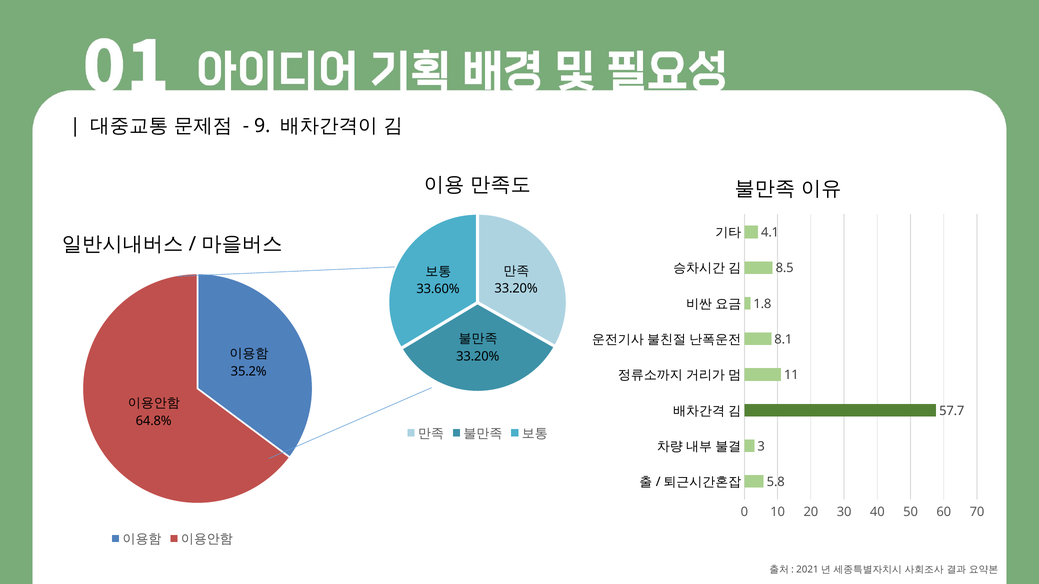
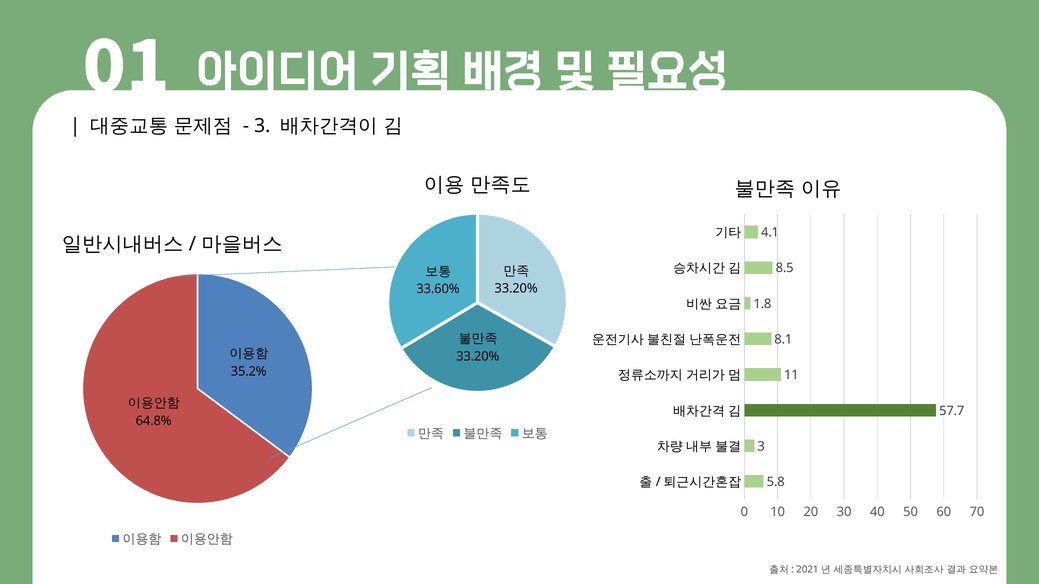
9: 9 -> 3 (262, 126)
